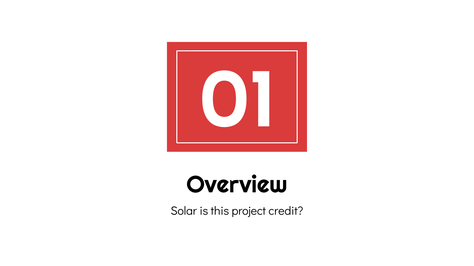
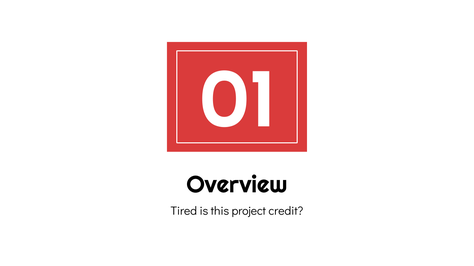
Solar: Solar -> Tired (184, 211)
